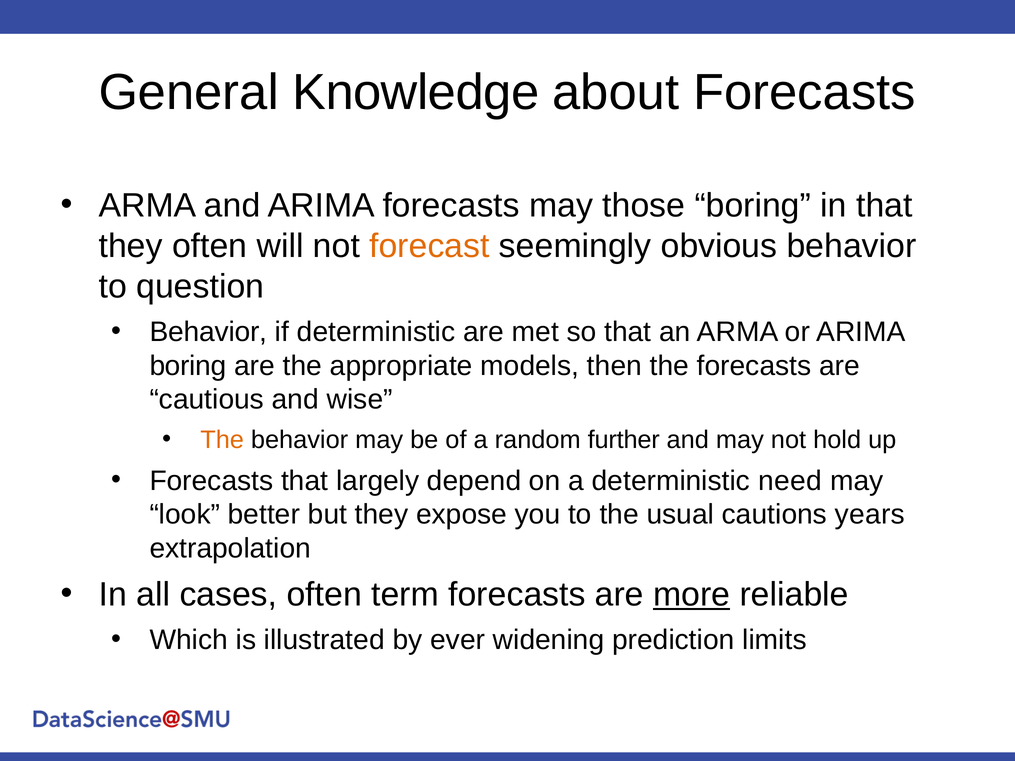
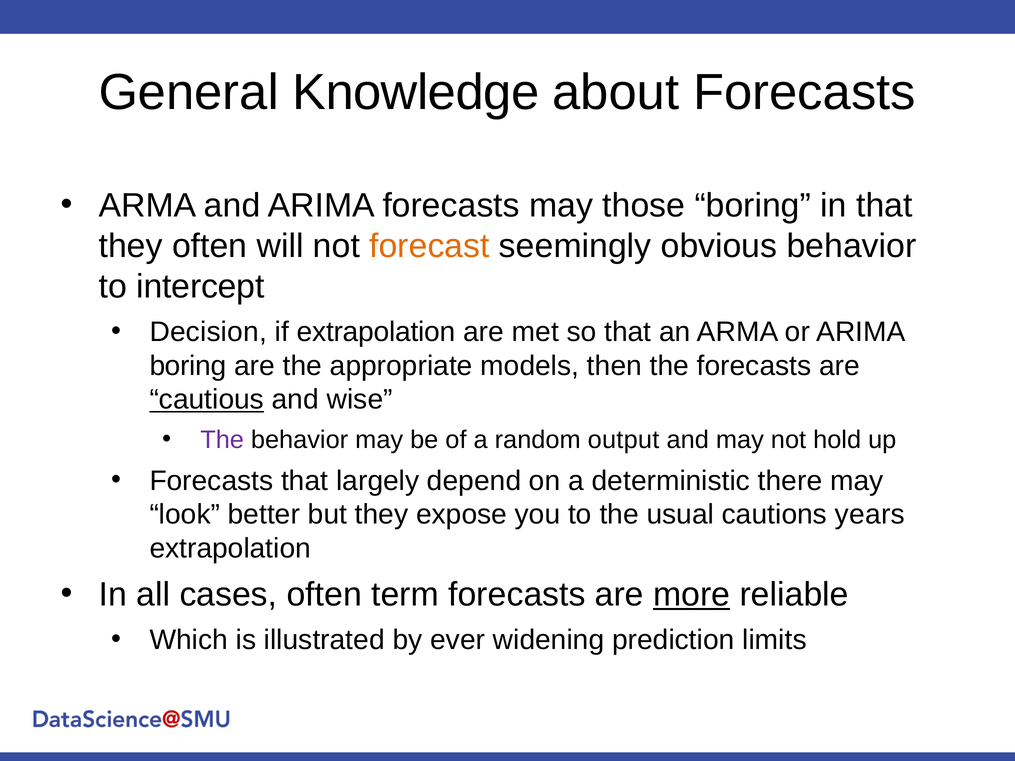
question: question -> intercept (200, 287)
Behavior: Behavior -> Decision (208, 332)
if deterministic: deterministic -> extrapolation (376, 332)
cautious underline: none -> present (207, 400)
The colour: orange -> purple (222, 440)
further: further -> output (624, 440)
need: need -> there (790, 481)
